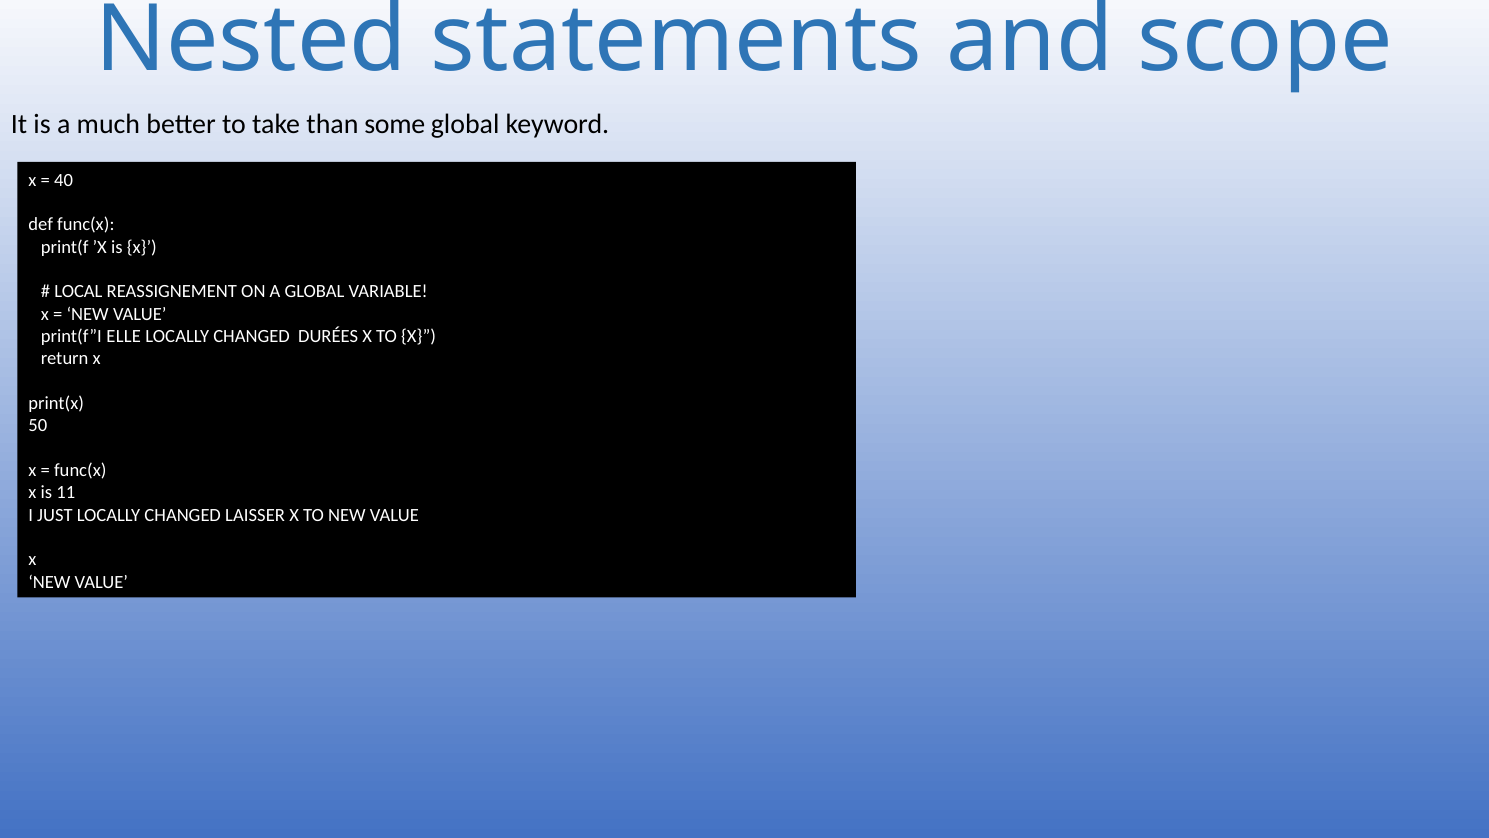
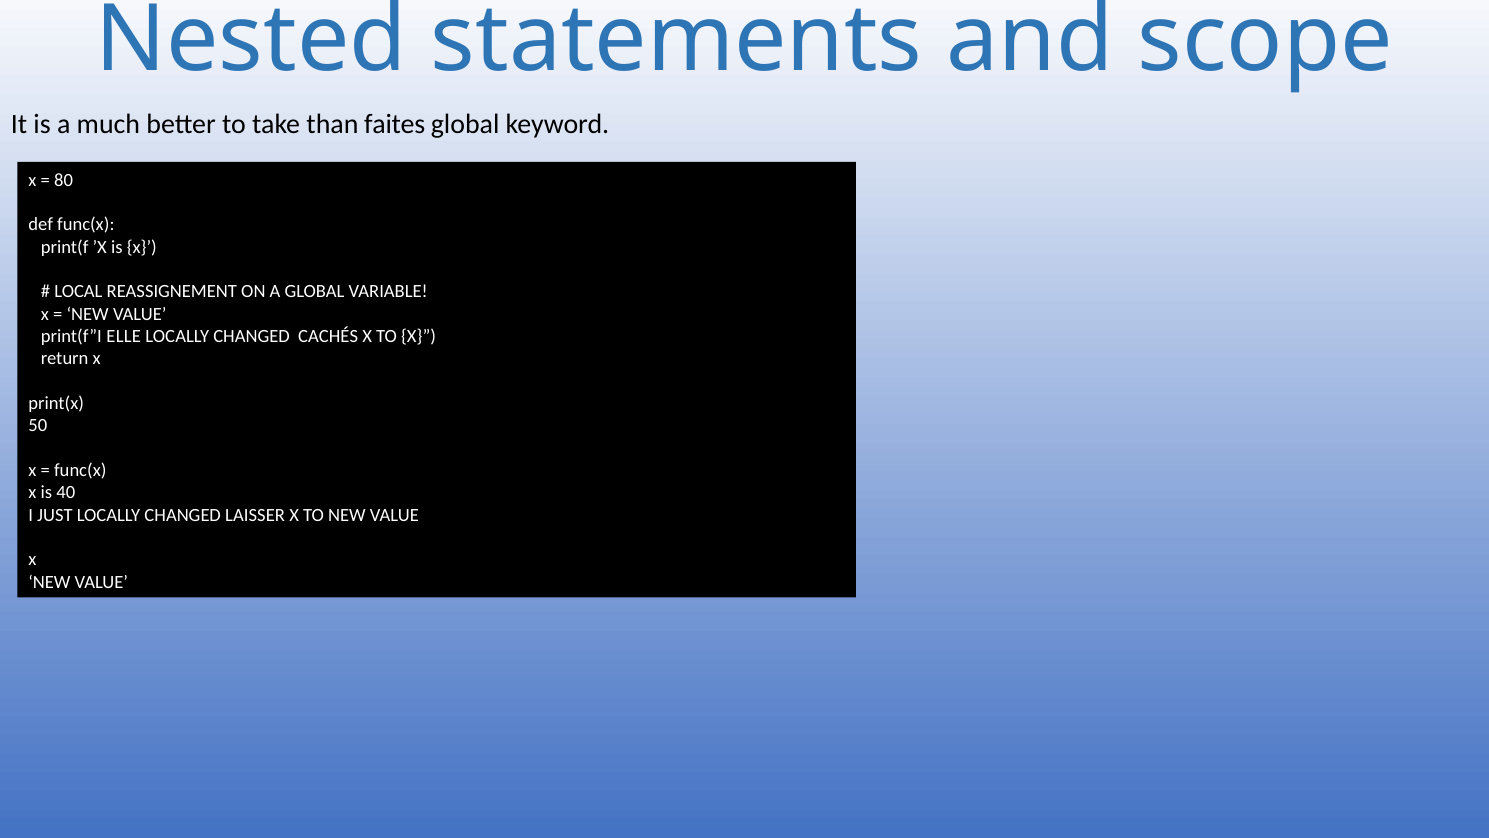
some: some -> faites (395, 124)
40: 40 -> 80 (64, 180)
DURÉES: DURÉES -> CACHÉS (328, 336)
11: 11 -> 40 (66, 492)
